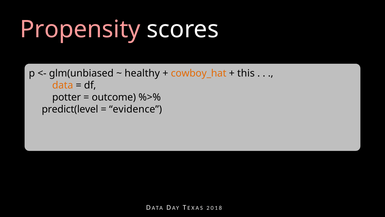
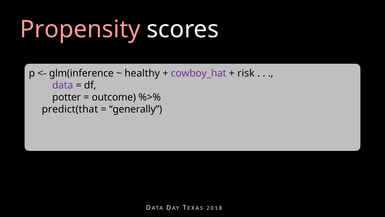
glm(unbiased: glm(unbiased -> glm(inference (81, 73)
cowboy_hat colour: orange -> purple (199, 73)
this: this -> risk (246, 73)
data colour: orange -> purple (63, 85)
predict(level: predict(level -> predict(that (70, 109)
evidence: evidence -> generally (136, 109)
